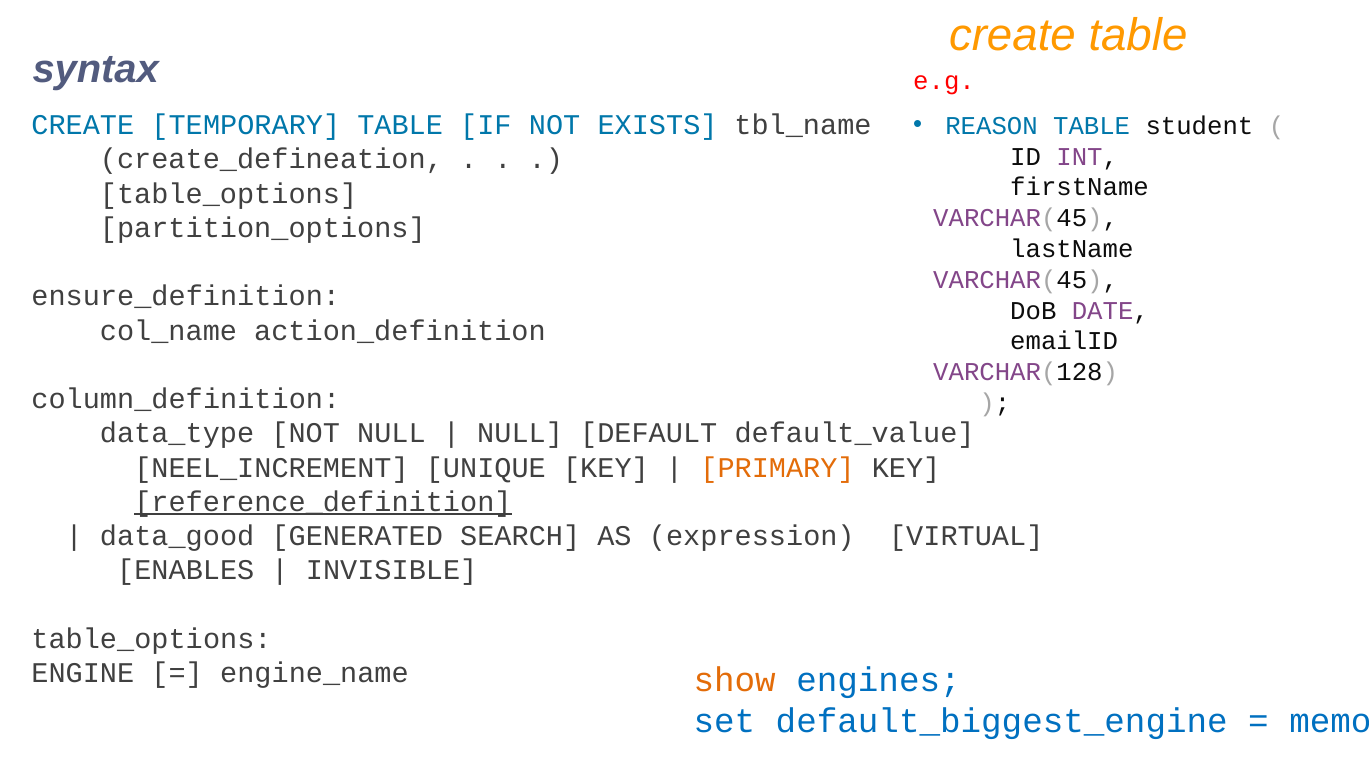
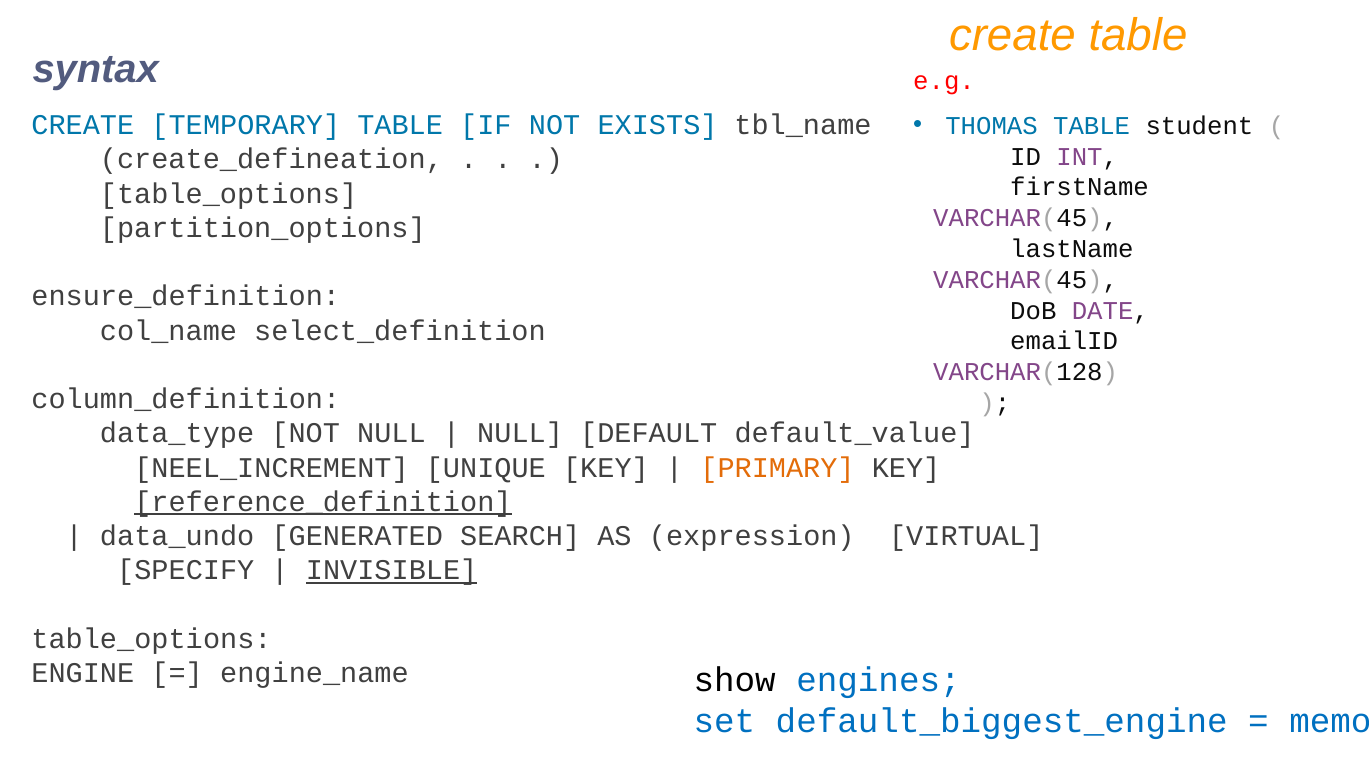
REASON: REASON -> THOMAS (992, 126)
action_definition: action_definition -> select_definition (400, 331)
data_good: data_good -> data_undo (177, 536)
ENABLES: ENABLES -> SPECIFY (186, 570)
INVISIBLE underline: none -> present (392, 570)
show colour: orange -> black (735, 680)
